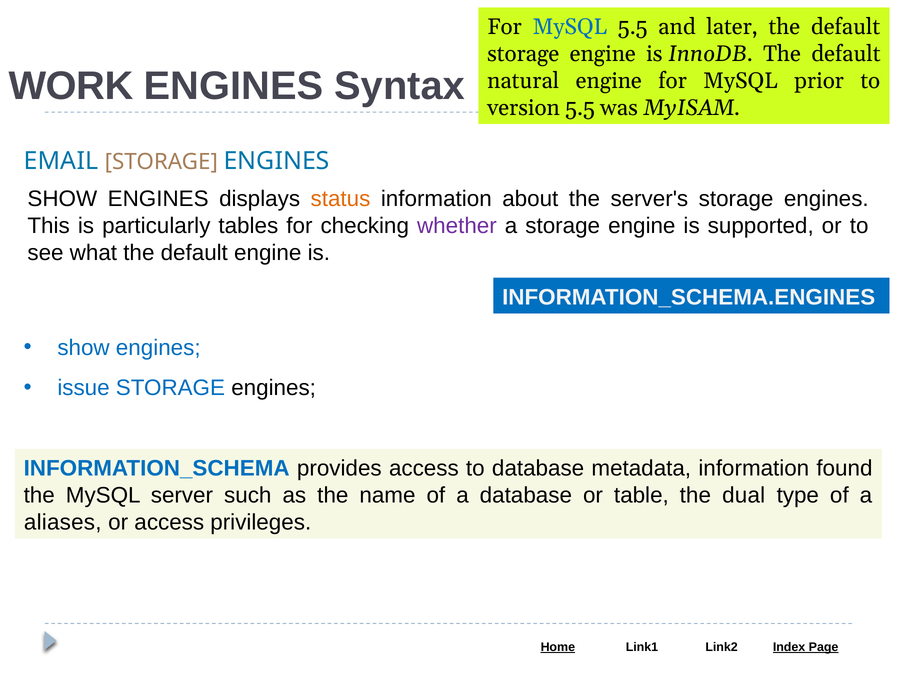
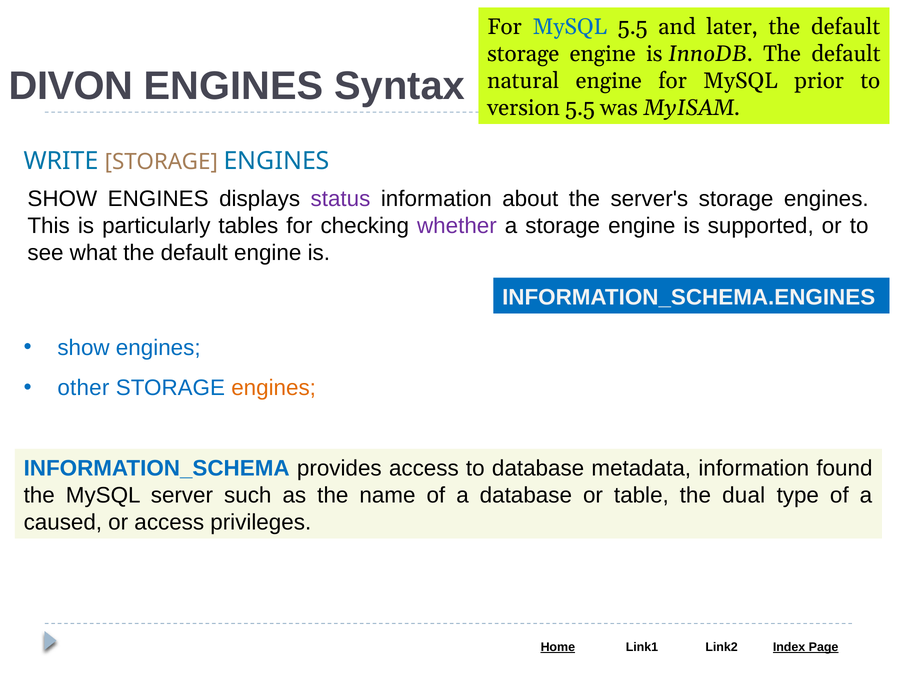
WORK: WORK -> DIVON (71, 86)
EMAIL: EMAIL -> WRITE (61, 161)
status colour: orange -> purple (340, 199)
issue: issue -> other (83, 388)
engines colour: black -> orange (274, 388)
aliases: aliases -> caused (63, 522)
